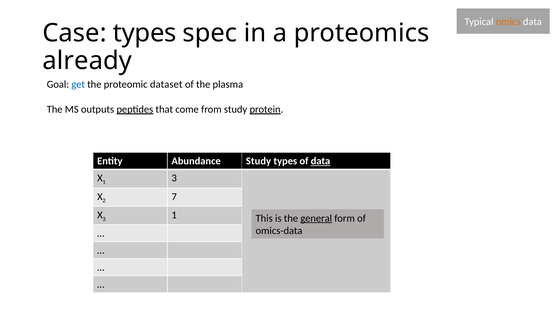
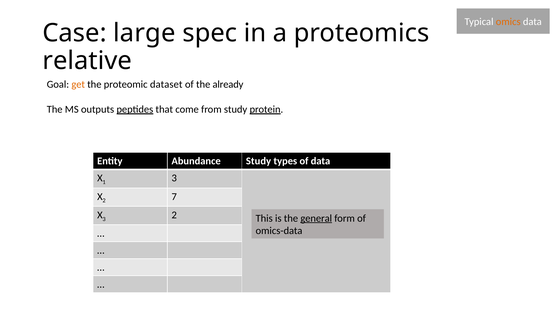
Case types: types -> large (144, 33)
already: already -> relative (87, 61)
get colour: blue -> orange (78, 84)
plasma: plasma -> already (228, 84)
data underline: present -> none (321, 161)
3 1: 1 -> 2 (174, 215)
